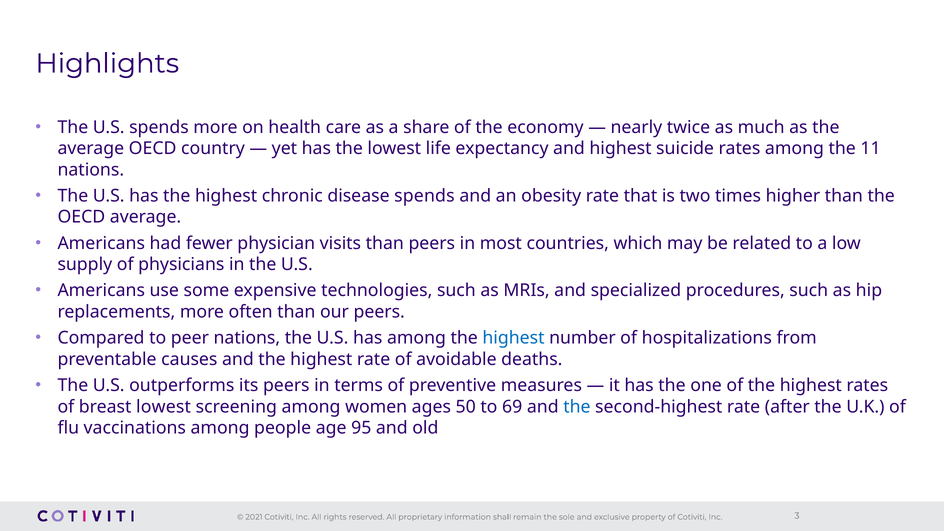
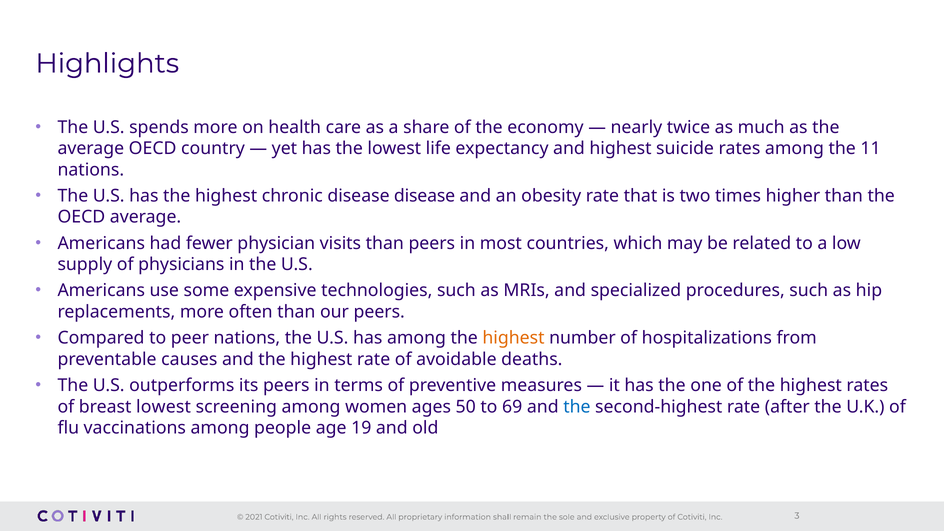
disease spends: spends -> disease (425, 196)
highest colour: blue -> orange (513, 338)
95: 95 -> 19 (361, 428)
